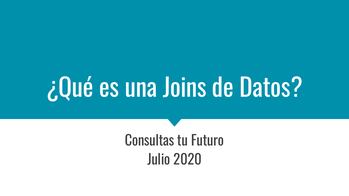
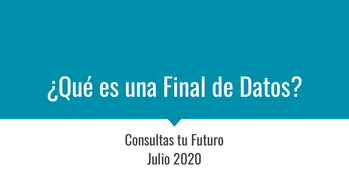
Joins: Joins -> Final (184, 89)
